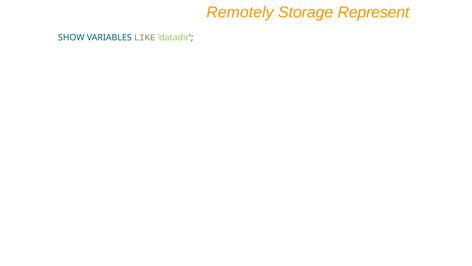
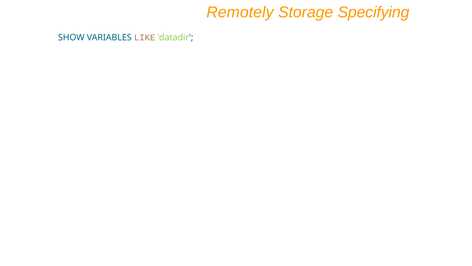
Represent: Represent -> Specifying (373, 12)
